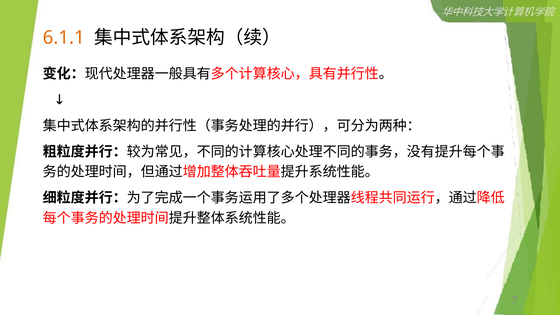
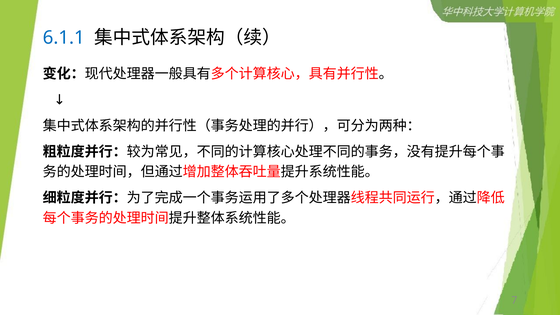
6.1.1 colour: orange -> blue (64, 38)
